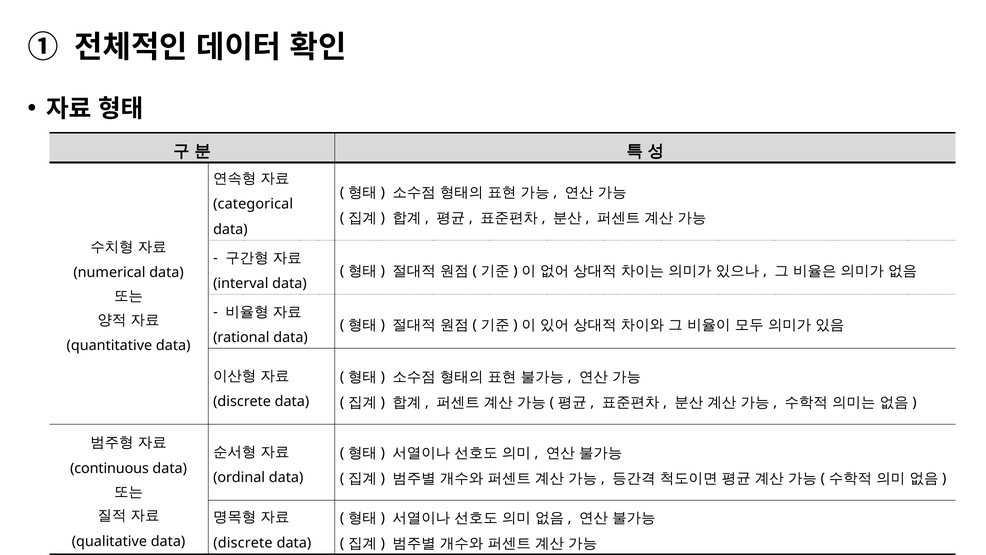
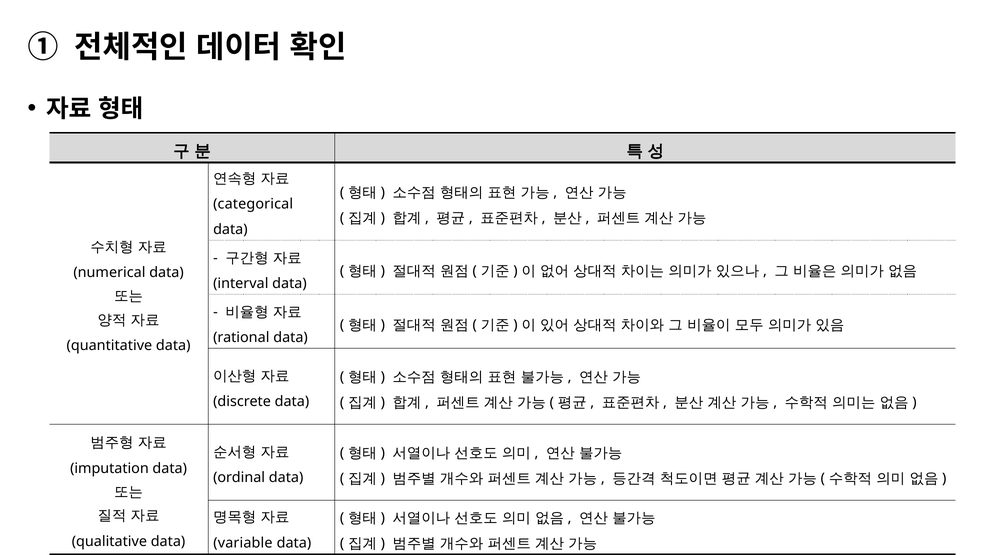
continuous: continuous -> imputation (109, 468)
discrete: discrete -> variable (243, 542)
